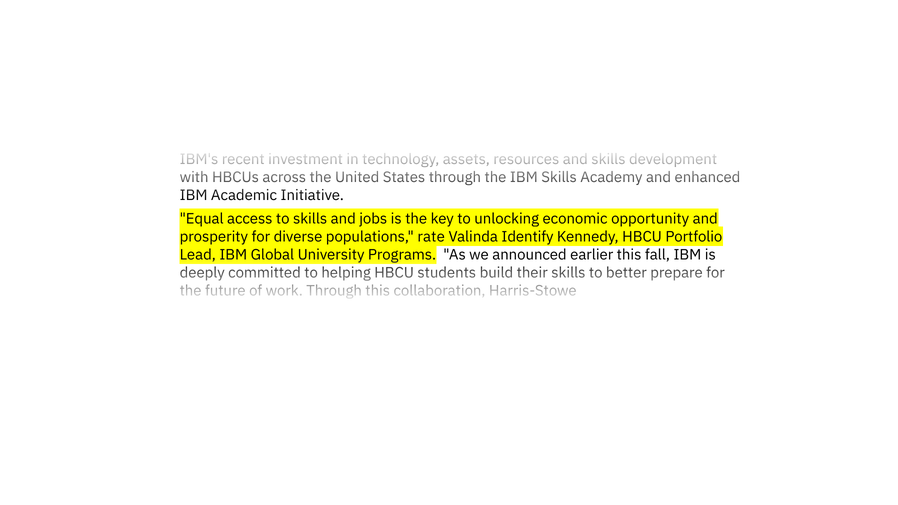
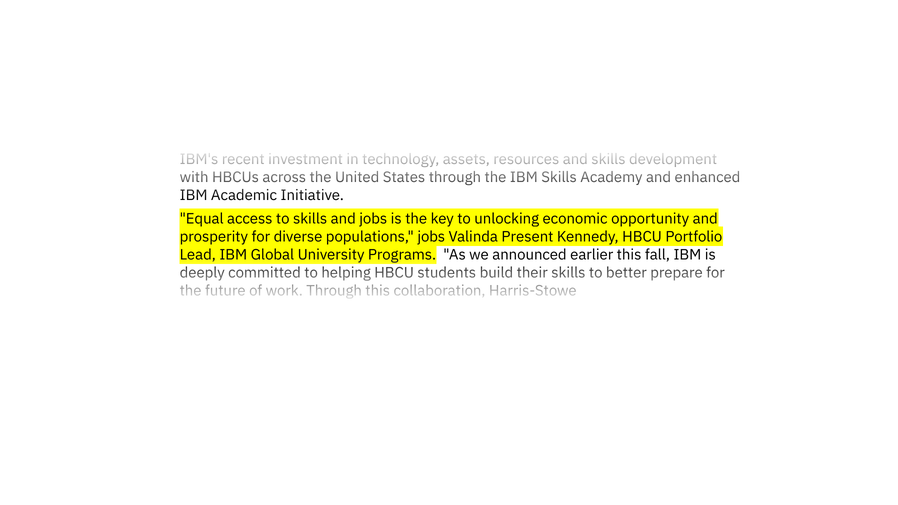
rate: rate -> jobs (431, 237)
Identify: Identify -> Present (527, 237)
